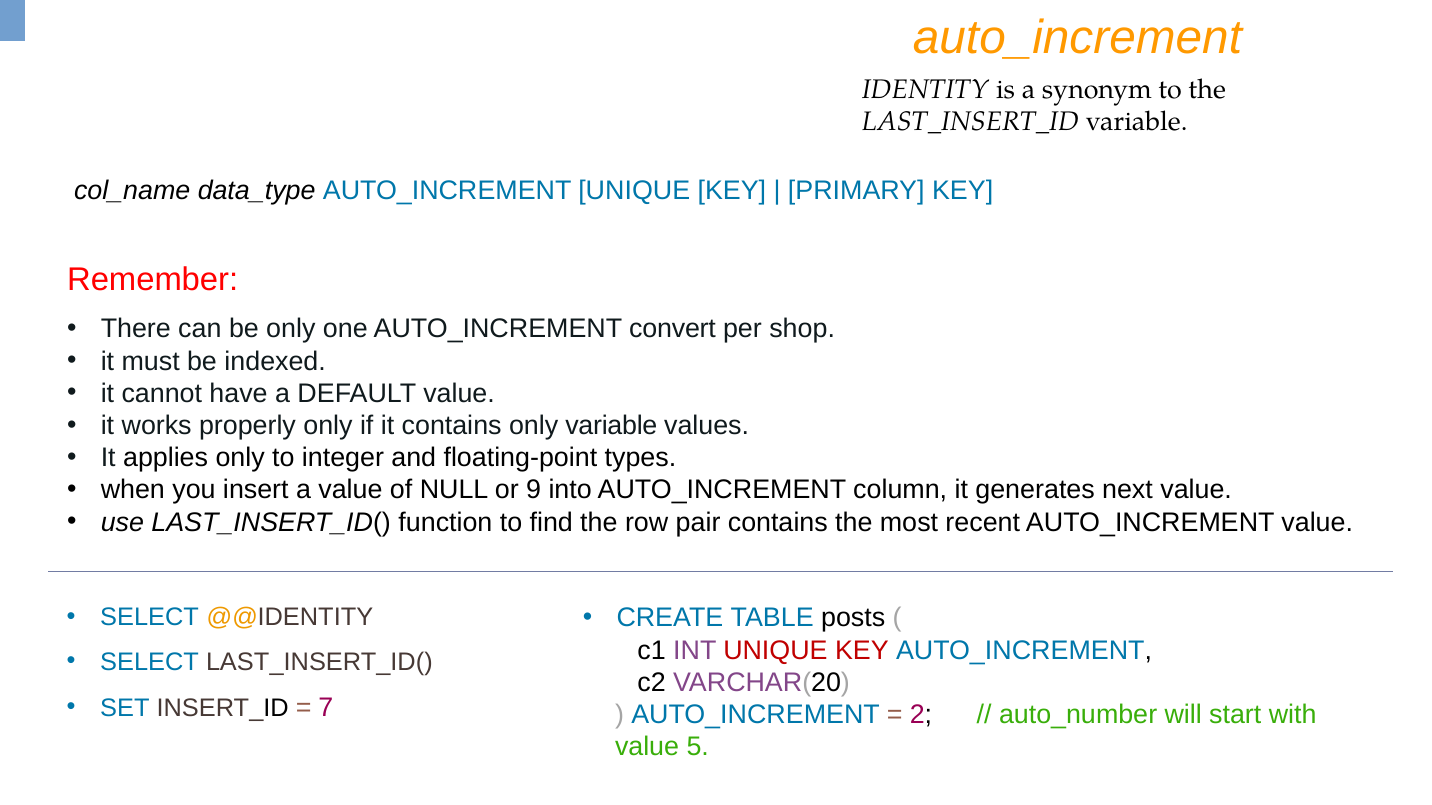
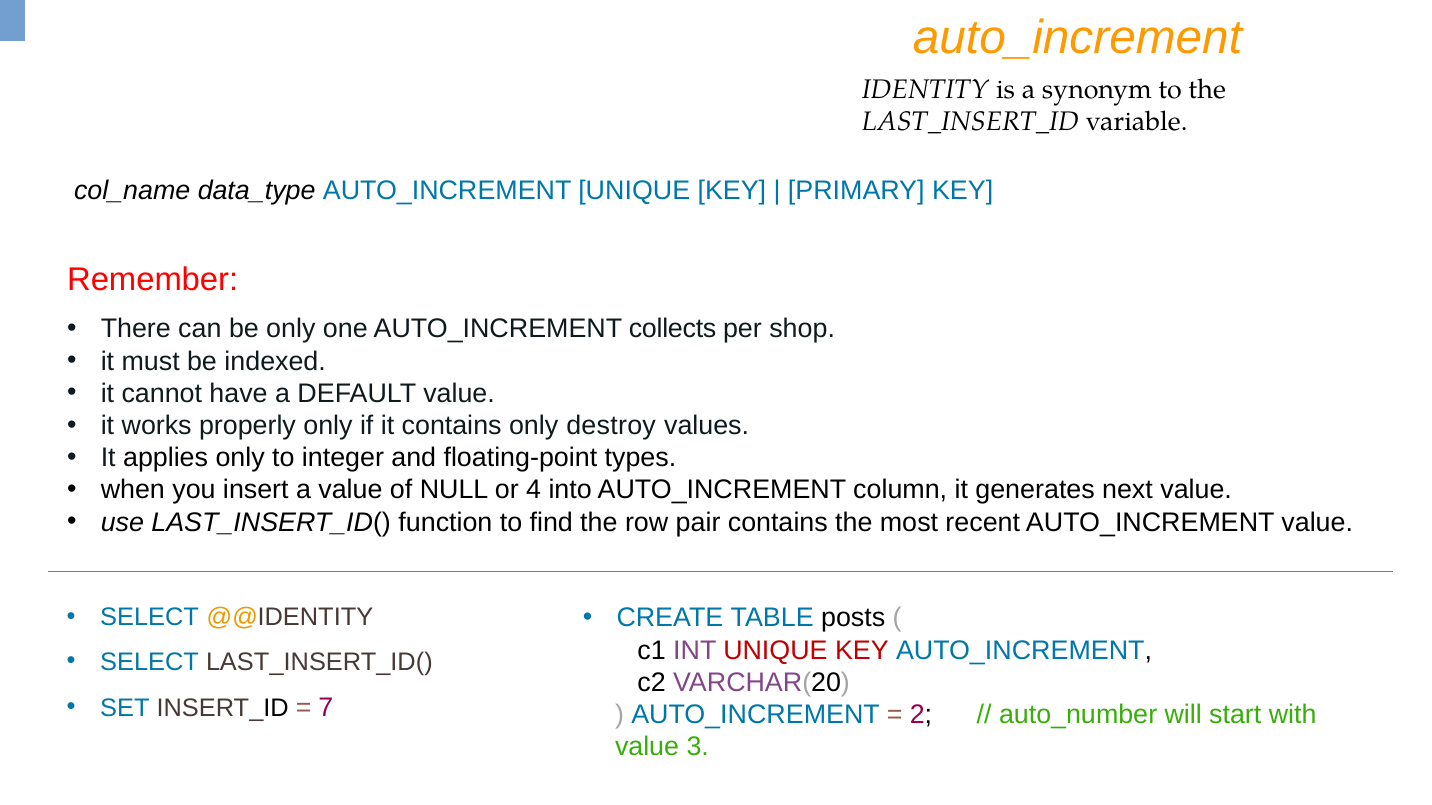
convert: convert -> collects (673, 329)
only variable: variable -> destroy (611, 426)
9: 9 -> 4 (534, 490)
5: 5 -> 3 (698, 747)
